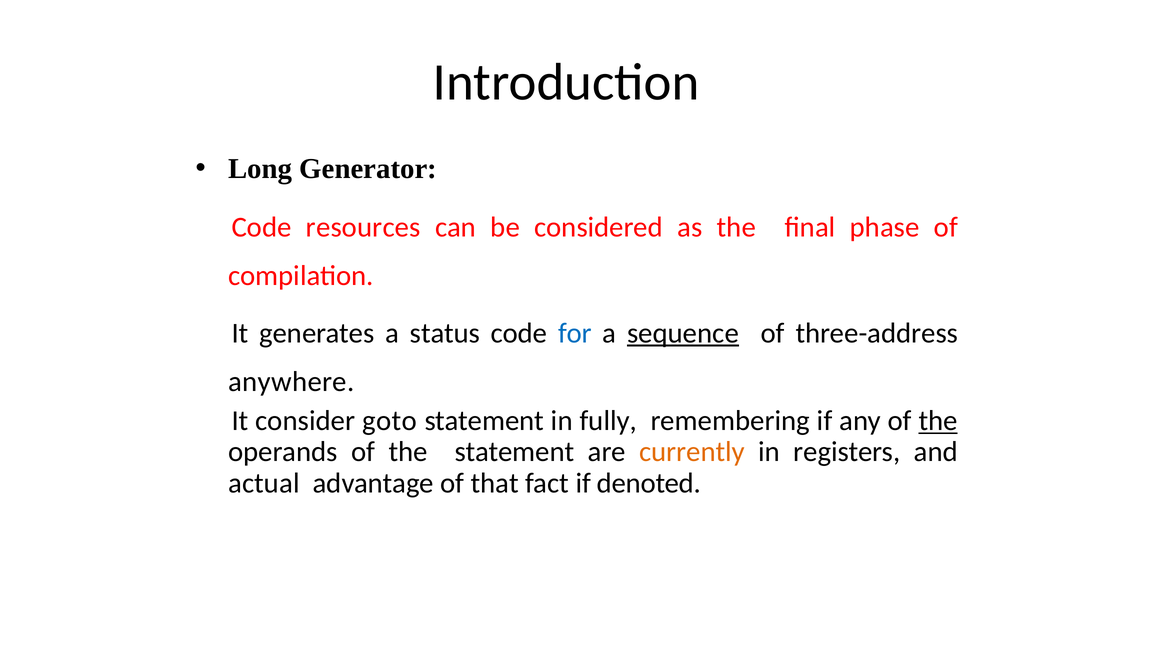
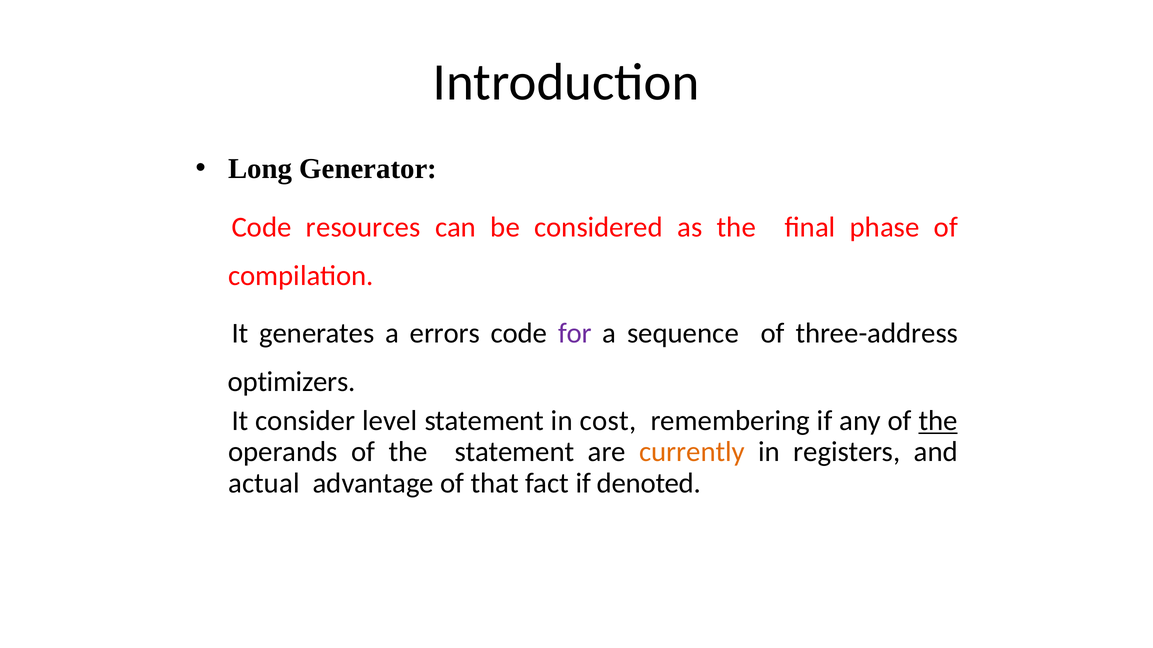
status: status -> errors (445, 333)
for colour: blue -> purple (575, 333)
sequence underline: present -> none (683, 333)
anywhere: anywhere -> optimizers (292, 382)
goto: goto -> level (390, 421)
fully: fully -> cost (608, 421)
